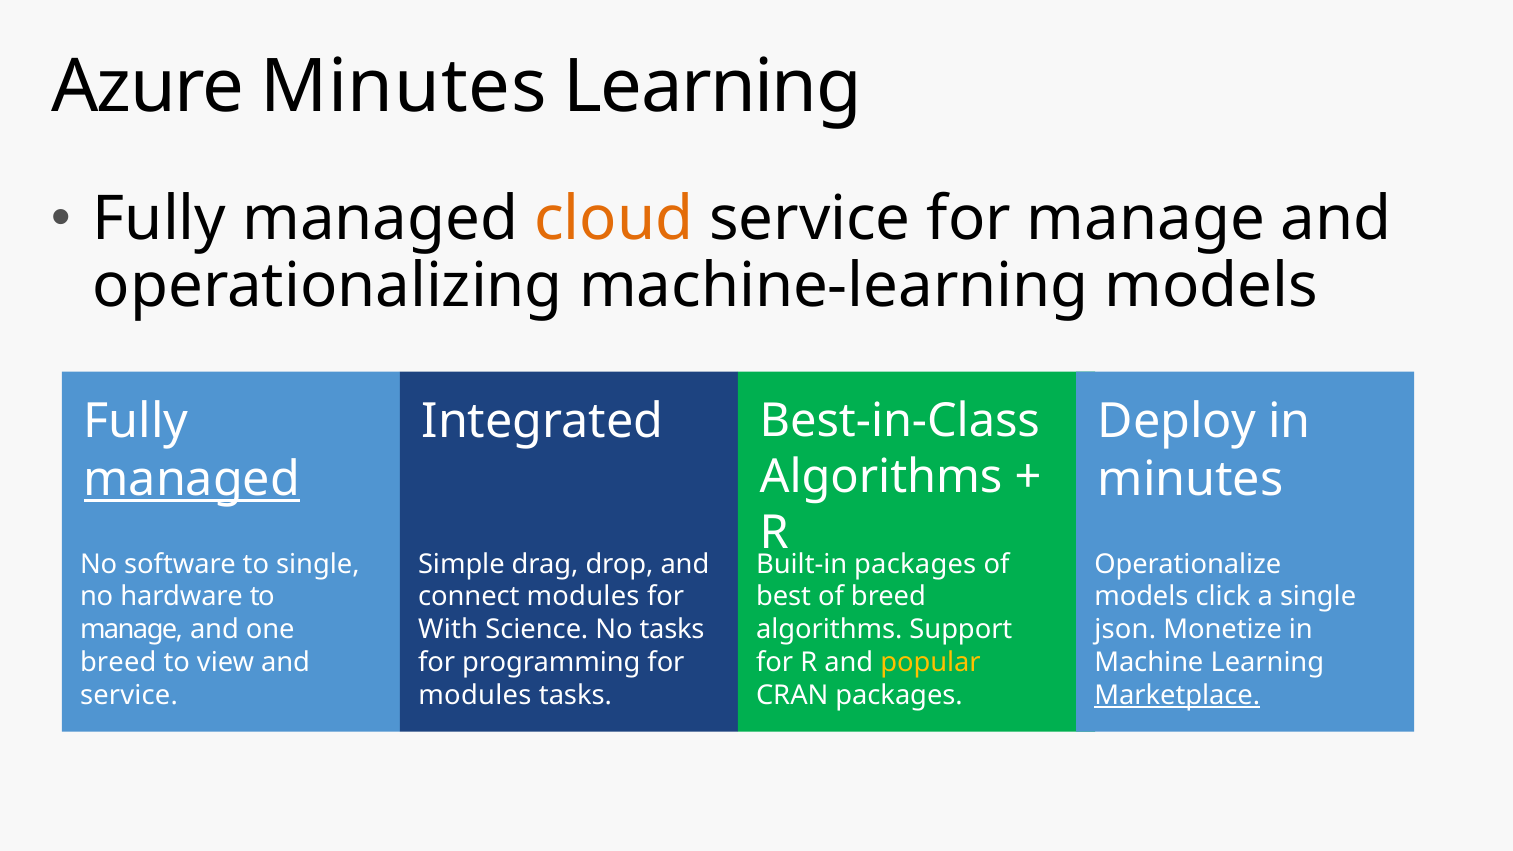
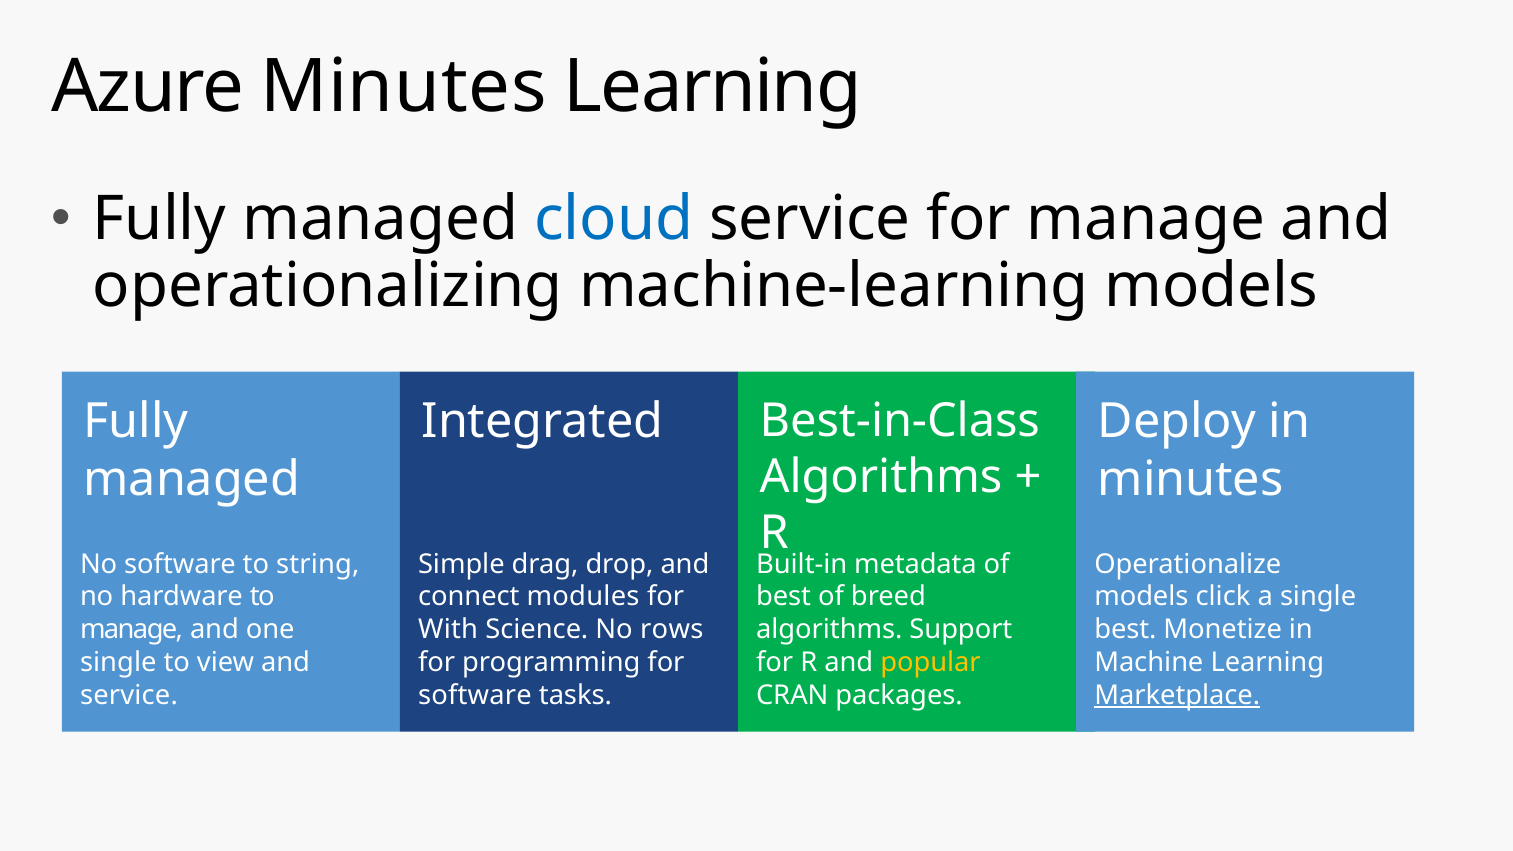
cloud colour: orange -> blue (614, 219)
managed underline: present -> none (192, 480)
to single: single -> string (318, 564)
Built-in packages: packages -> metadata (915, 564)
No tasks: tasks -> rows (672, 630)
json: json -> best (1125, 630)
breed: breed -> single (118, 662)
modules: modules -> software (475, 695)
